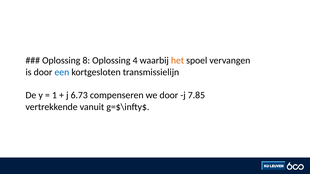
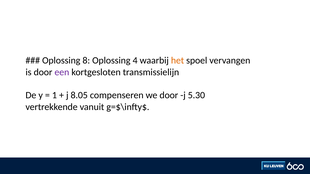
een colour: blue -> purple (62, 72)
6.73: 6.73 -> 8.05 (79, 96)
7.85: 7.85 -> 5.30 (196, 96)
